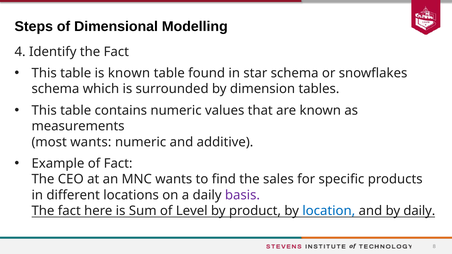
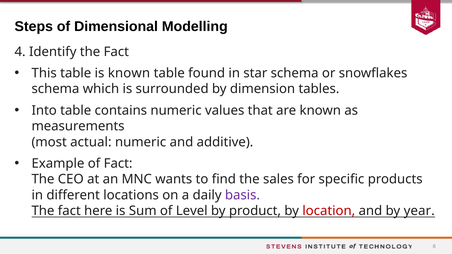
This: This -> Into (44, 111)
most wants: wants -> actual (91, 142)
location colour: blue -> red (329, 211)
by daily: daily -> year (419, 211)
